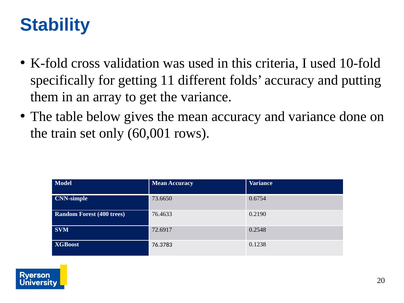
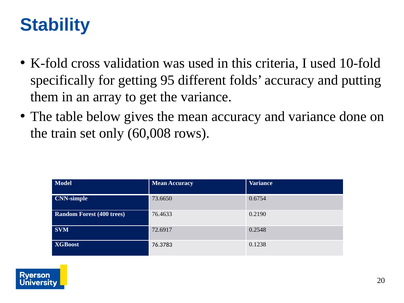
11: 11 -> 95 (167, 80)
60,001: 60,001 -> 60,008 (149, 133)
